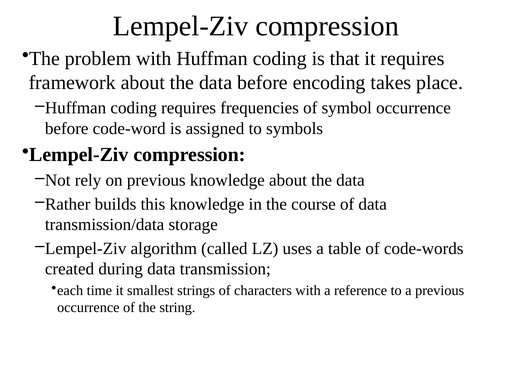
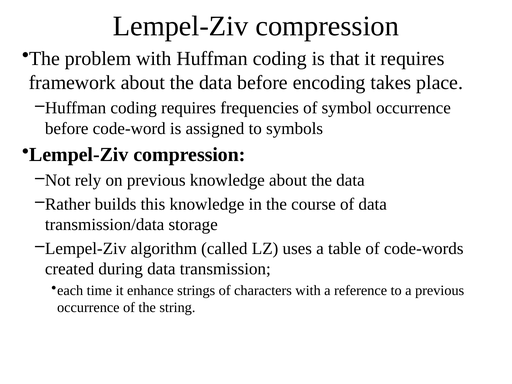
smallest: smallest -> enhance (150, 290)
